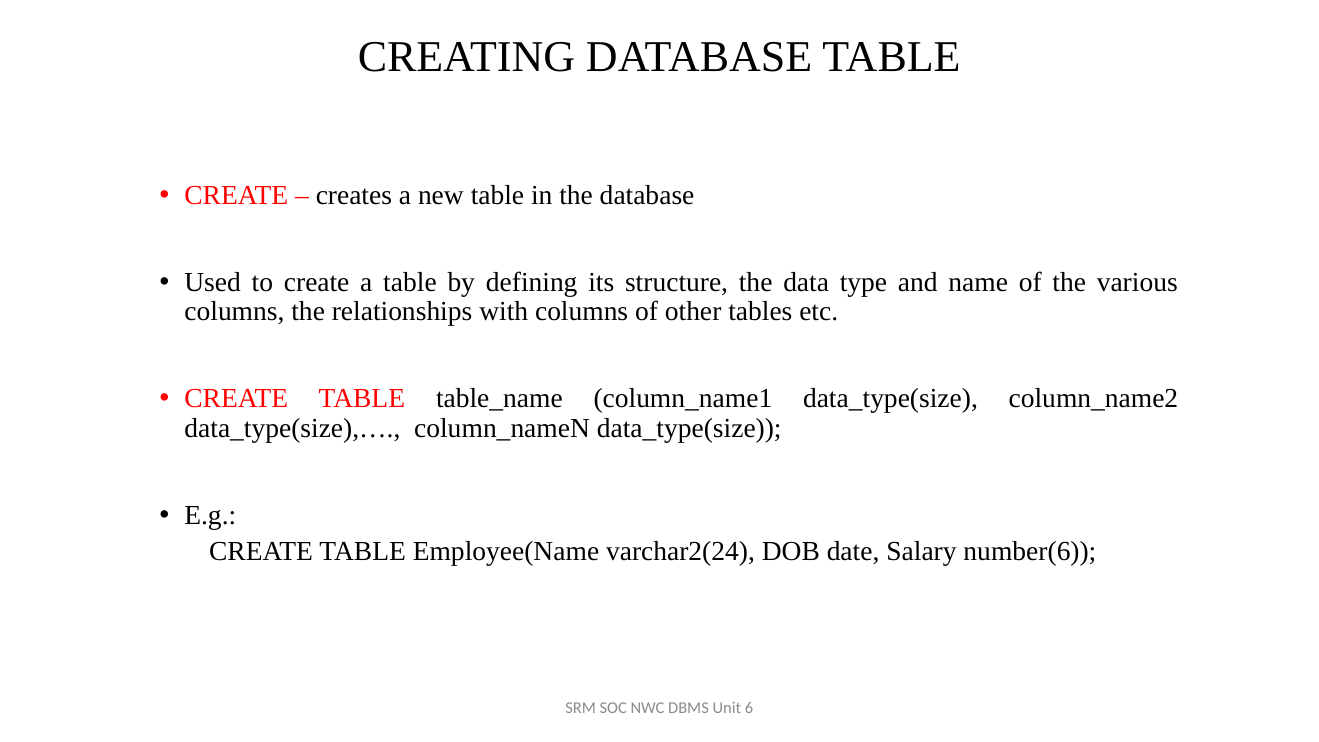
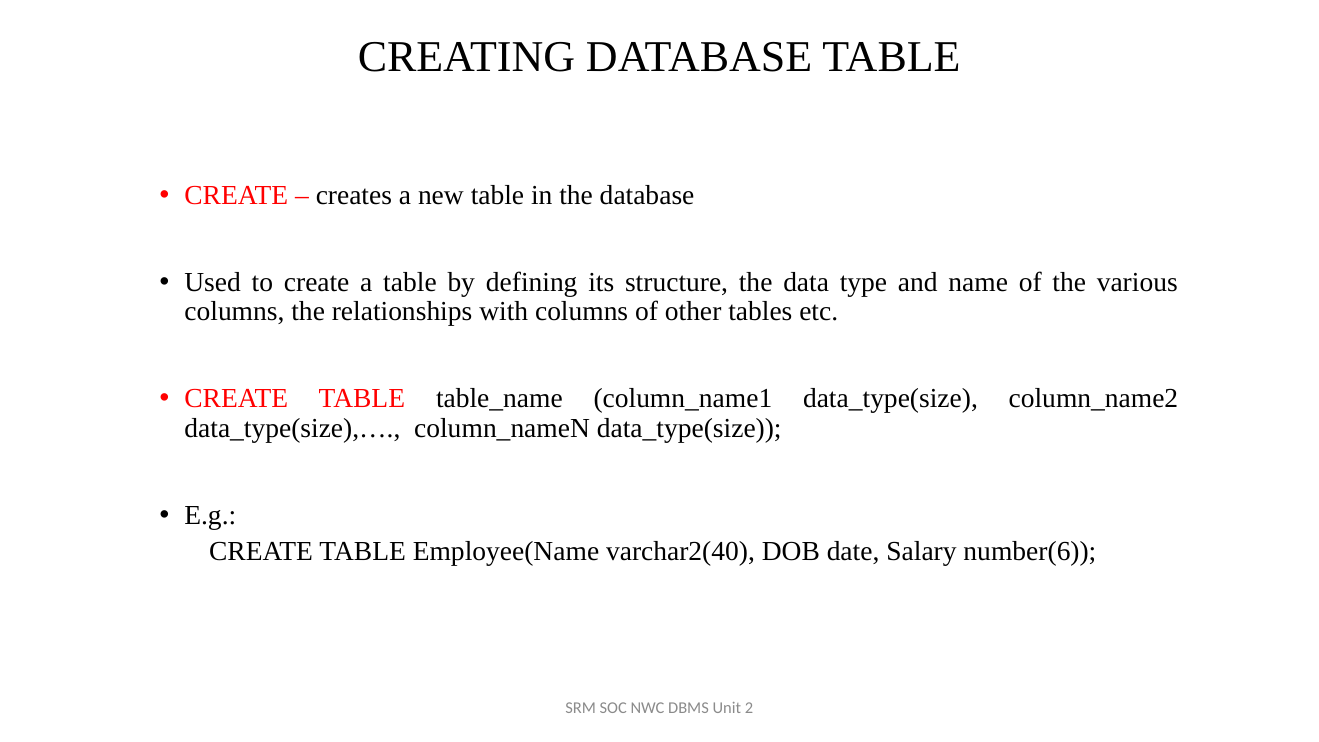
varchar2(24: varchar2(24 -> varchar2(40 (681, 552)
6: 6 -> 2 (749, 708)
